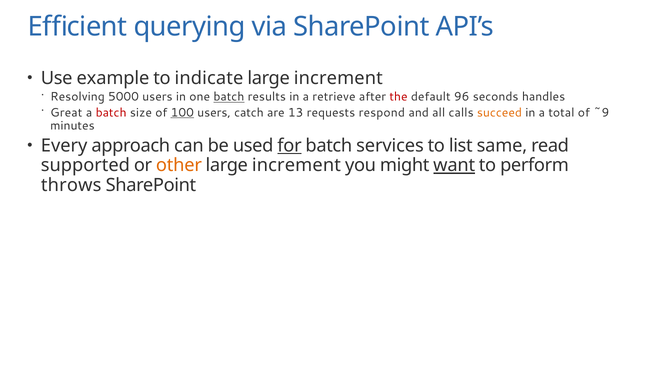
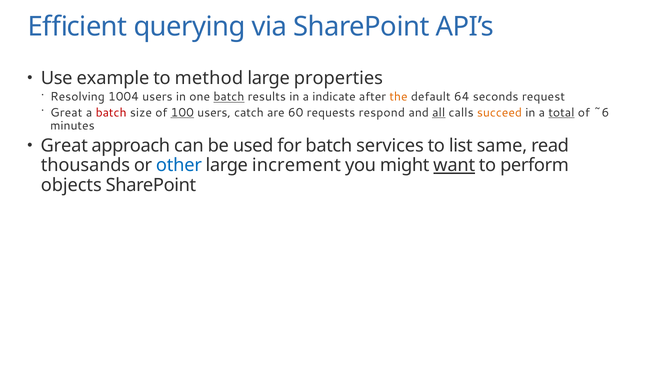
indicate: indicate -> method (209, 78)
increment: increment -> properties (338, 78)
5000: 5000 -> 1004 (123, 97)
retrieve: retrieve -> indicate (334, 97)
the colour: red -> orange (398, 97)
96: 96 -> 64 (462, 97)
handles: handles -> request (543, 97)
13: 13 -> 60 (296, 113)
all underline: none -> present (439, 113)
total underline: none -> present (561, 113)
~9: ~9 -> ~6 (601, 113)
Every: Every -> Great (64, 146)
for underline: present -> none (290, 146)
supported: supported -> thousands (85, 165)
other colour: orange -> blue (179, 165)
throws: throws -> objects (71, 185)
